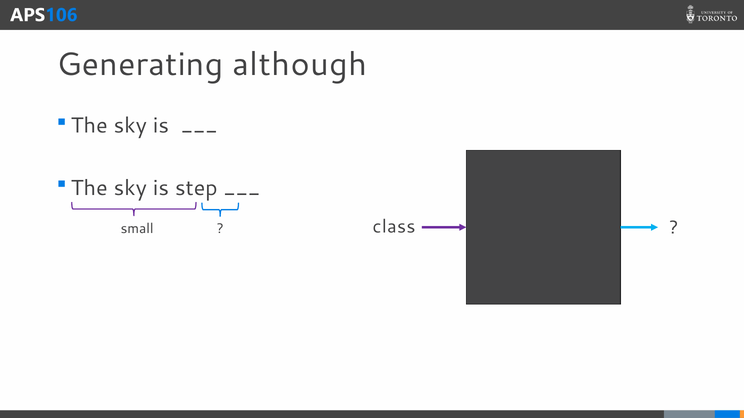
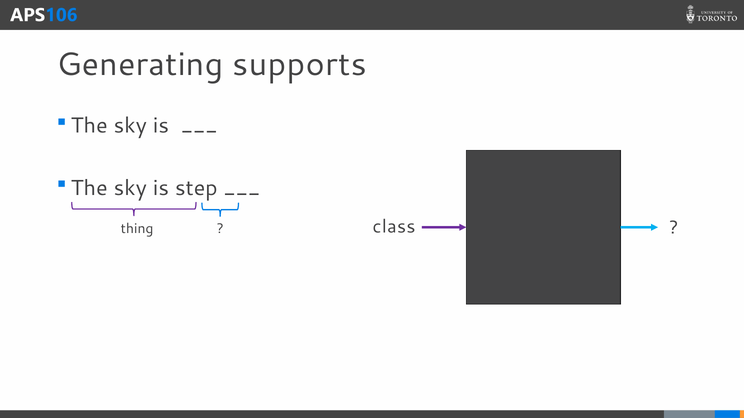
although: although -> supports (300, 65)
small: small -> thing (137, 229)
